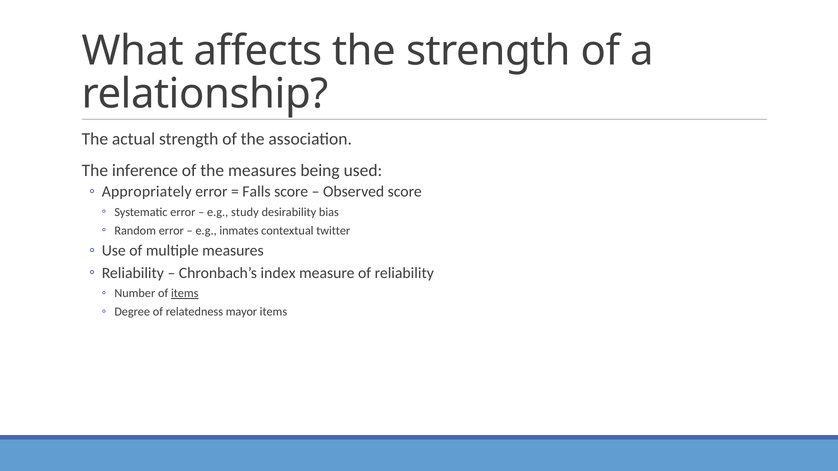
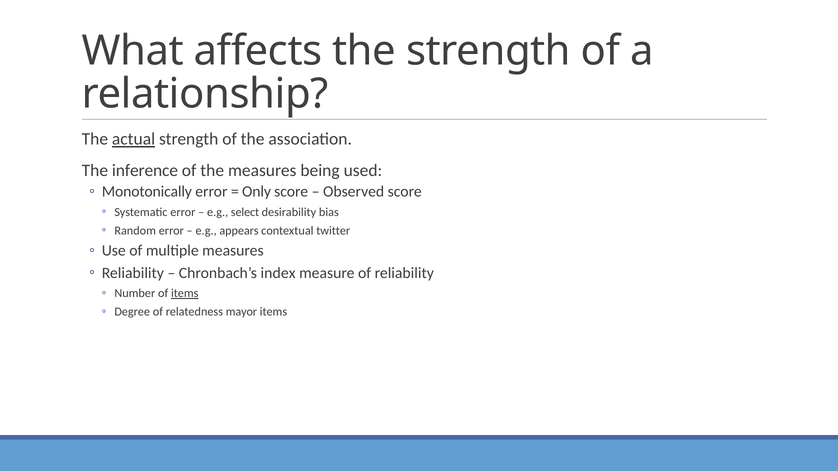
actual underline: none -> present (134, 139)
Appropriately: Appropriately -> Monotonically (147, 192)
Falls: Falls -> Only (257, 192)
study: study -> select (245, 212)
inmates: inmates -> appears (239, 231)
